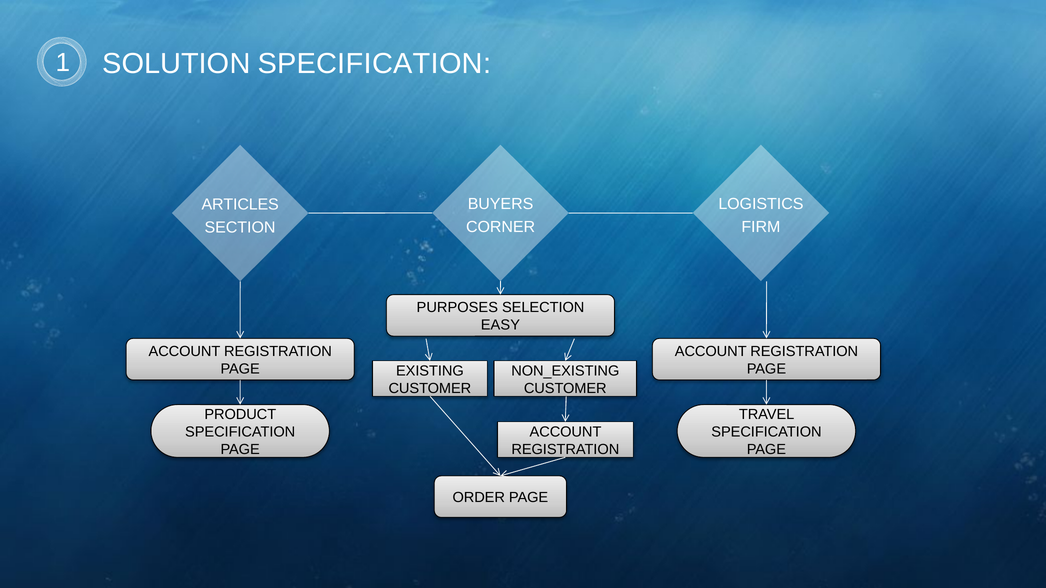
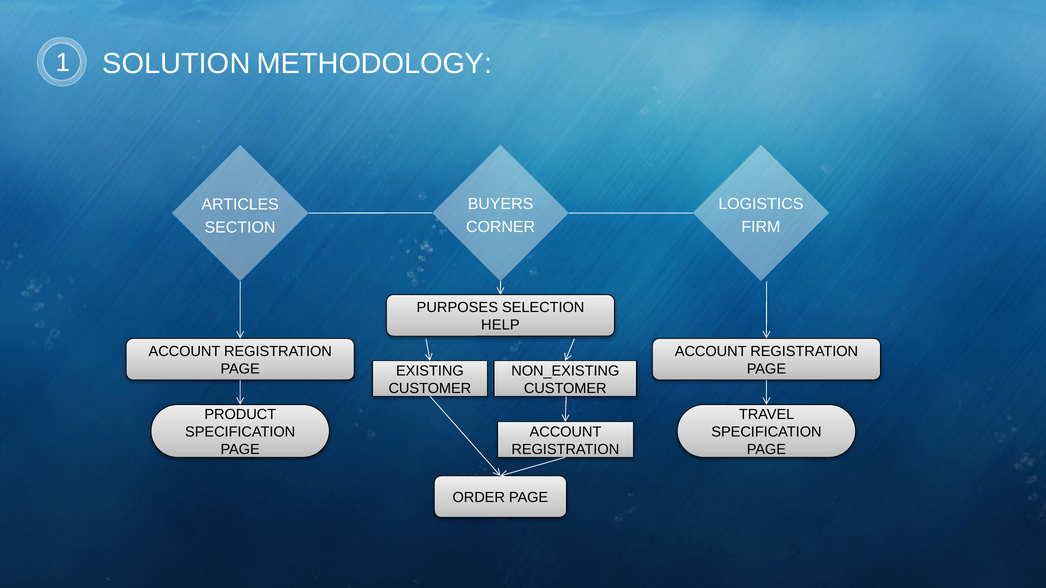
SOLUTION SPECIFICATION: SPECIFICATION -> METHODOLOGY (375, 64)
EASY: EASY -> HELP (500, 325)
